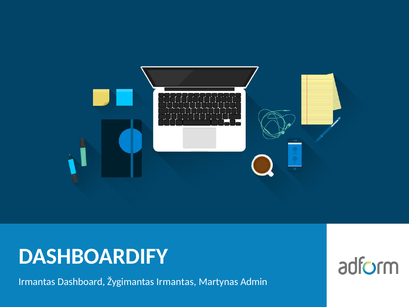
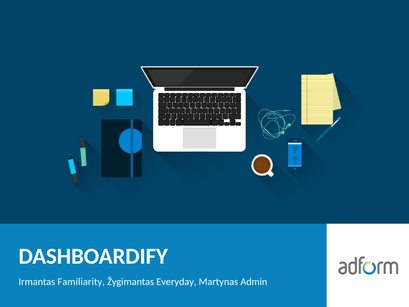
Dashboard: Dashboard -> Familiarity (81, 281)
Žygimantas Irmantas: Irmantas -> Everyday (176, 281)
